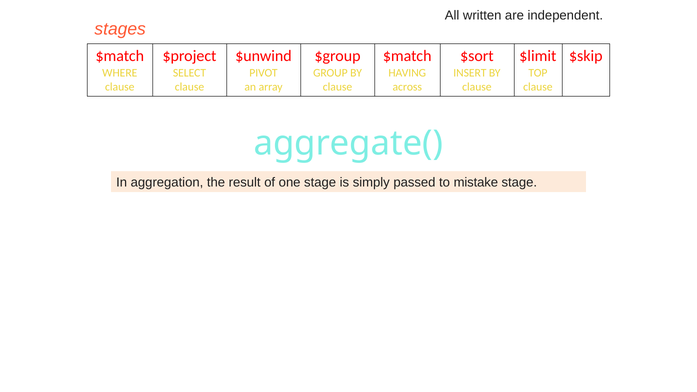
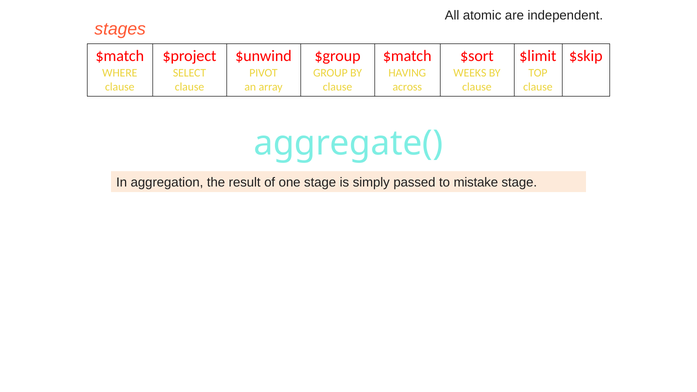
written: written -> atomic (482, 16)
INSERT: INSERT -> WEEKS (470, 73)
